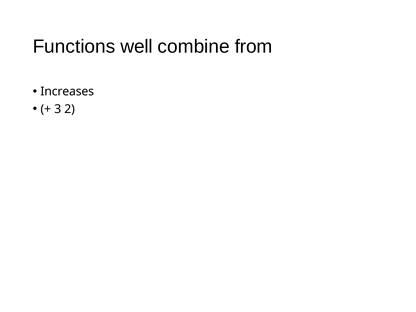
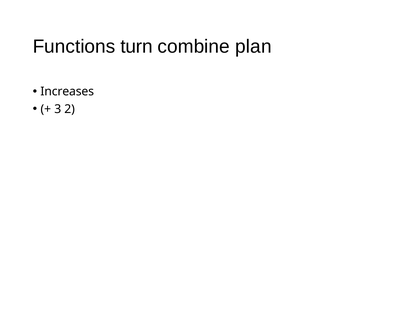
well: well -> turn (137, 47)
from: from -> plan (253, 47)
